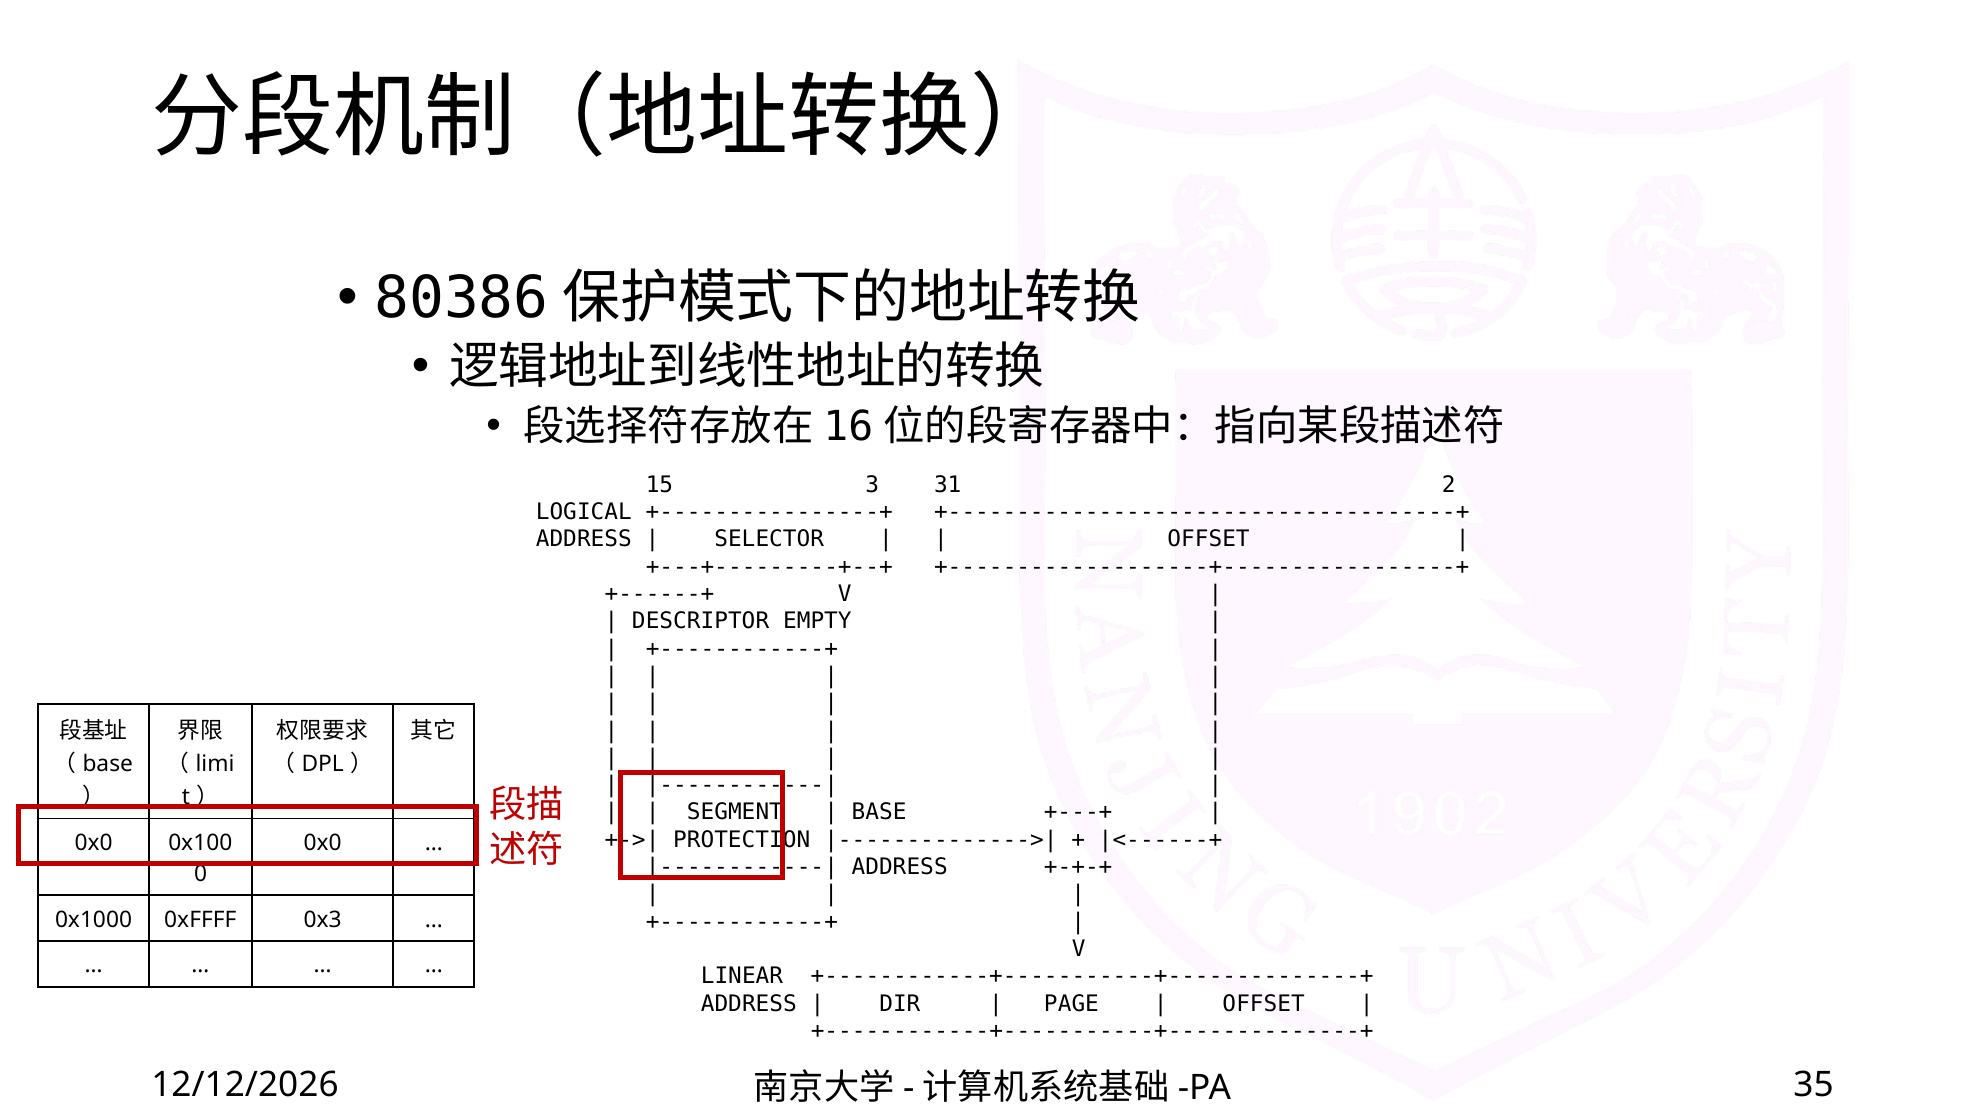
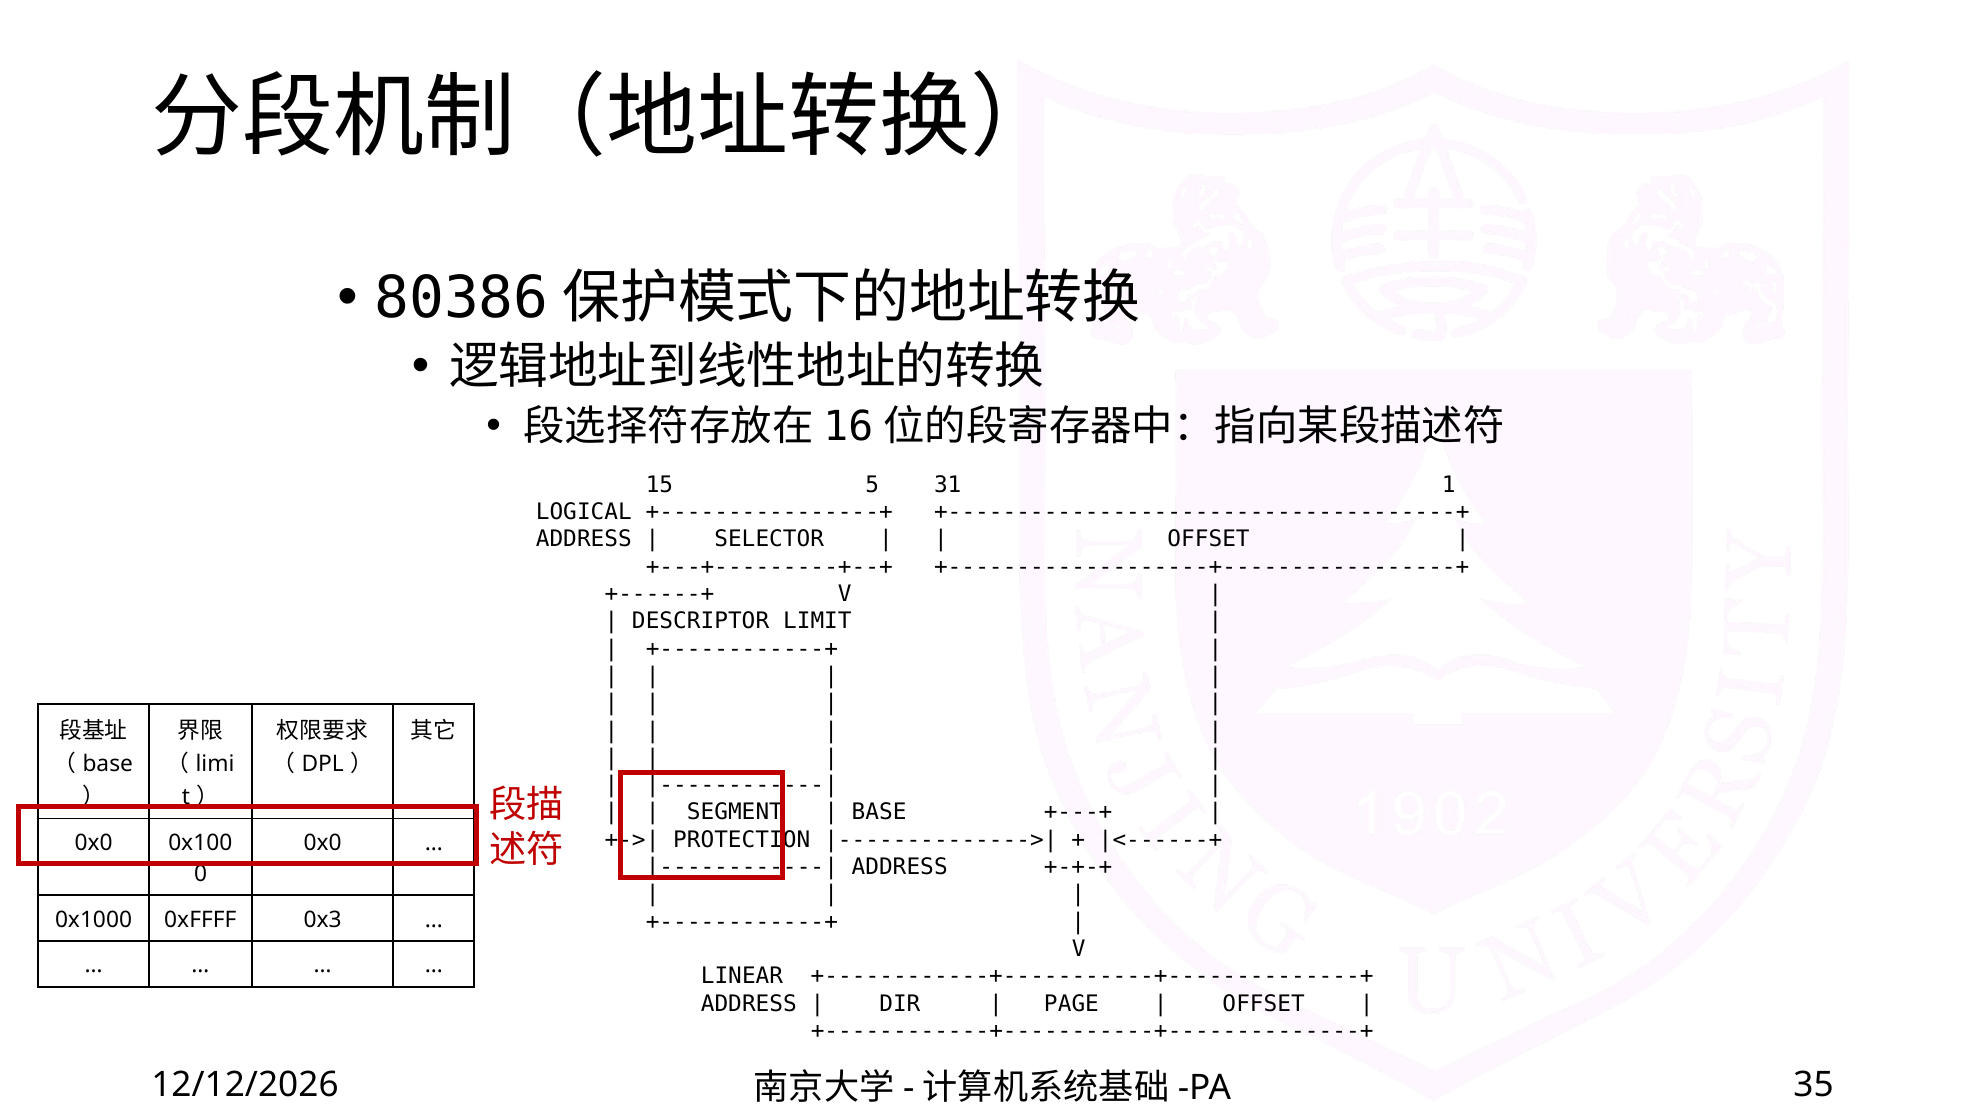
3: 3 -> 5 (872, 485)
2: 2 -> 1 (1449, 485)
EMPTY: EMPTY -> LIMIT (817, 622)
